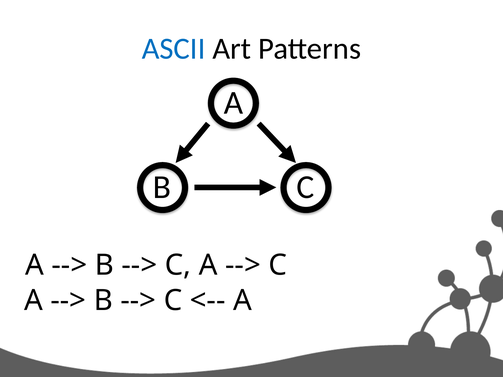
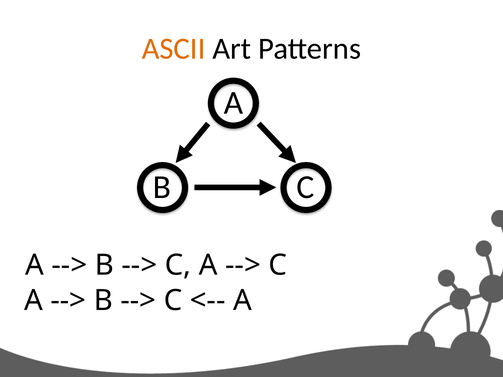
ASCII colour: blue -> orange (174, 49)
